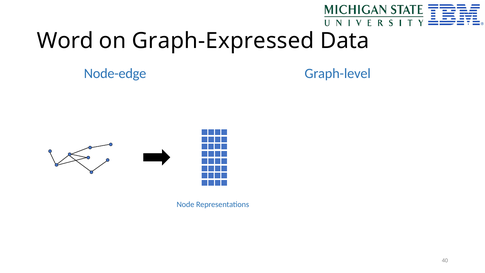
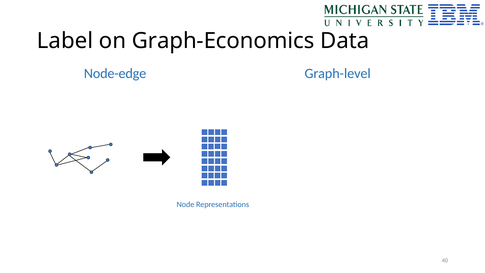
Word: Word -> Label (65, 41)
Graph-Expressed: Graph-Expressed -> Graph-Economics (223, 41)
